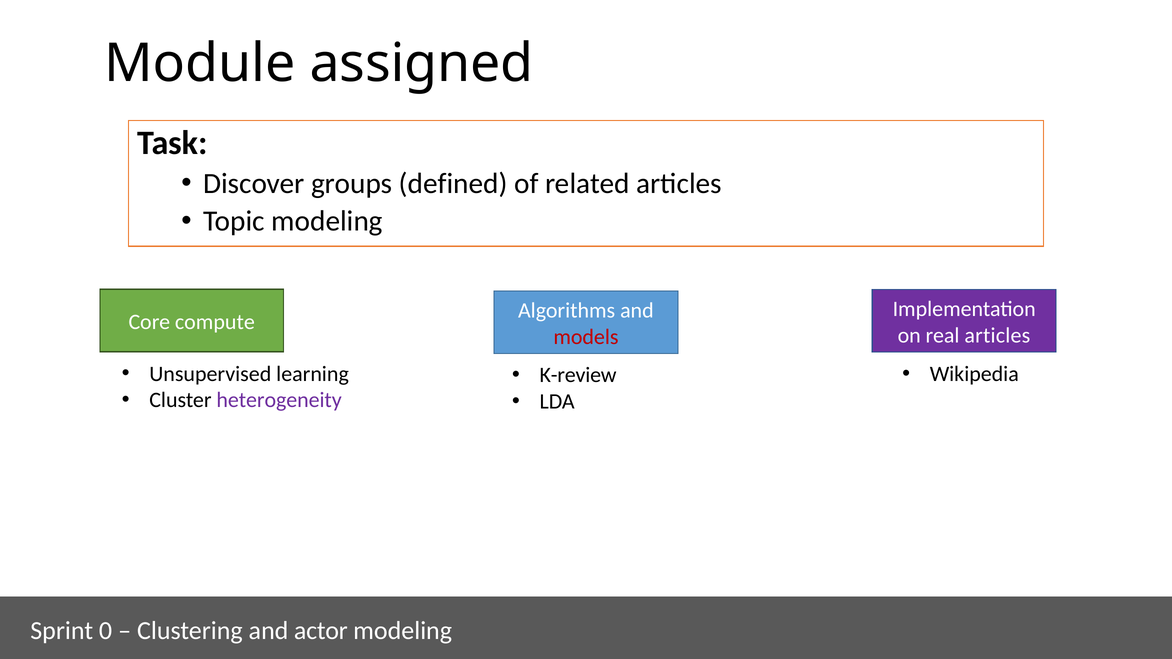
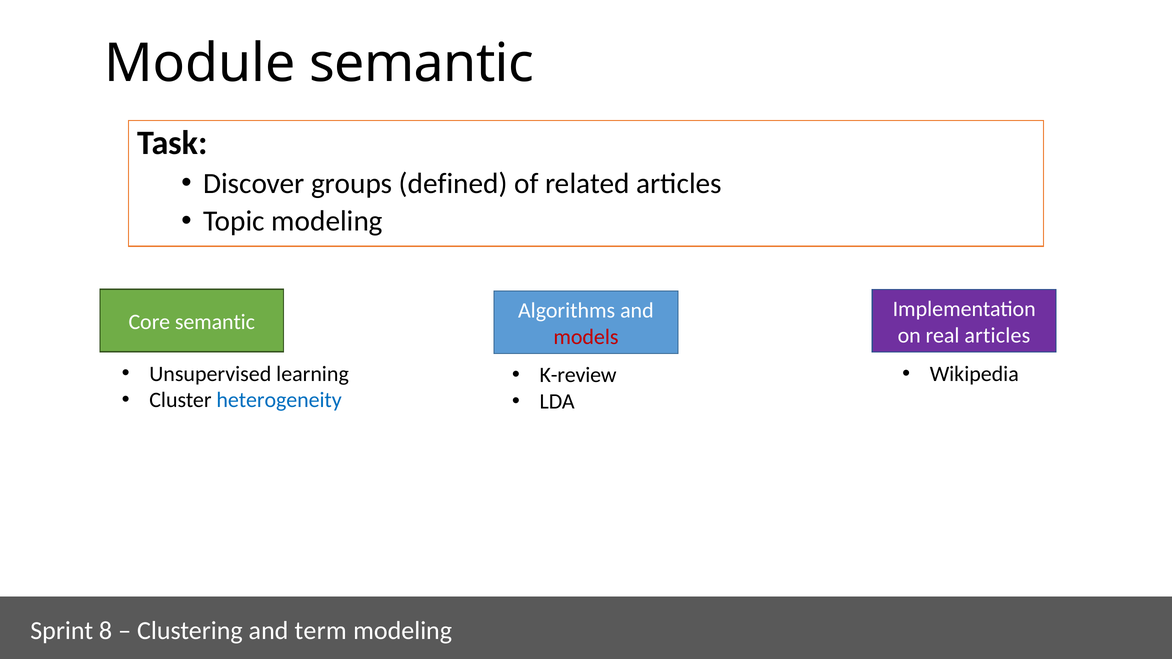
Module assigned: assigned -> semantic (422, 63)
Core compute: compute -> semantic (215, 322)
heterogeneity colour: purple -> blue (279, 400)
0: 0 -> 8 (106, 631)
actor: actor -> term (321, 631)
